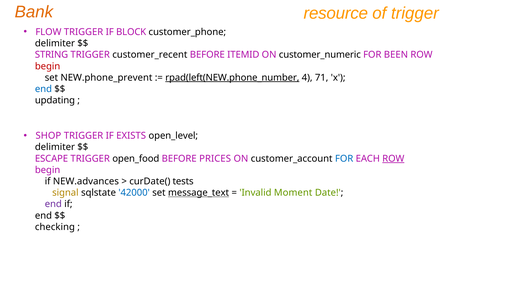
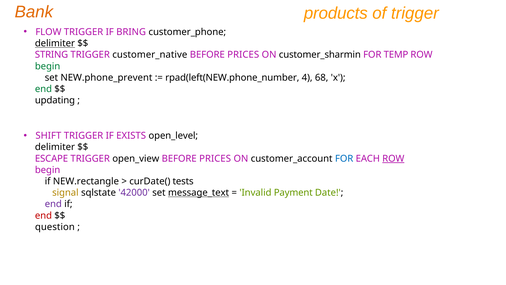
resource: resource -> products (336, 13)
BLOCK: BLOCK -> BRING (131, 32)
delimiter underline: none -> present (55, 43)
customer_recent: customer_recent -> customer_native (150, 55)
ITEMID: ITEMID -> PRICES (243, 55)
customer_numeric: customer_numeric -> customer_sharmin (320, 55)
BEEN: BEEN -> TEMP (396, 55)
begin colour: red -> green (48, 66)
rpad(left(NEW.phone_number underline: present -> none (232, 78)
71: 71 -> 68 (322, 78)
end colour: blue -> green (43, 89)
SHOP: SHOP -> SHIFT (48, 136)
open_food: open_food -> open_view (136, 158)
NEW.advances: NEW.advances -> NEW.rectangle (86, 181)
42000 colour: blue -> purple (134, 193)
Moment: Moment -> Payment (293, 193)
end colour: black -> red (43, 215)
checking: checking -> question (55, 227)
